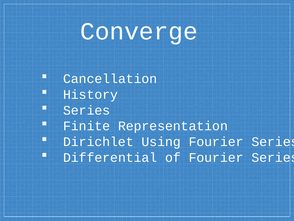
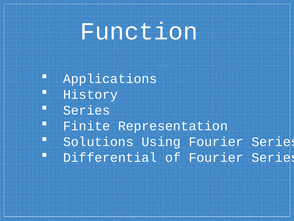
Converge: Converge -> Function (139, 31)
Cancellation: Cancellation -> Applications (110, 79)
Dirichlet: Dirichlet -> Solutions (98, 141)
